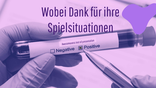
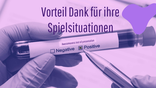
Wobei: Wobei -> Vorteil (54, 12)
